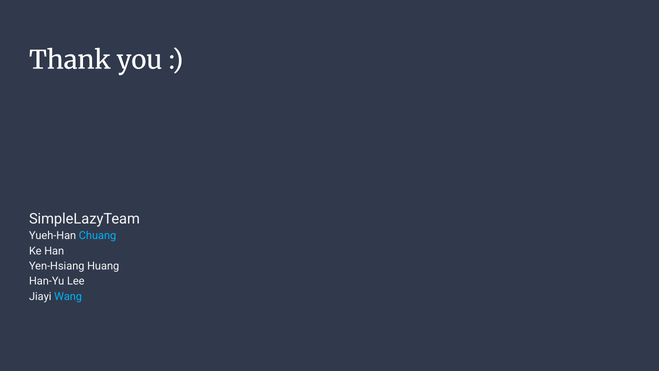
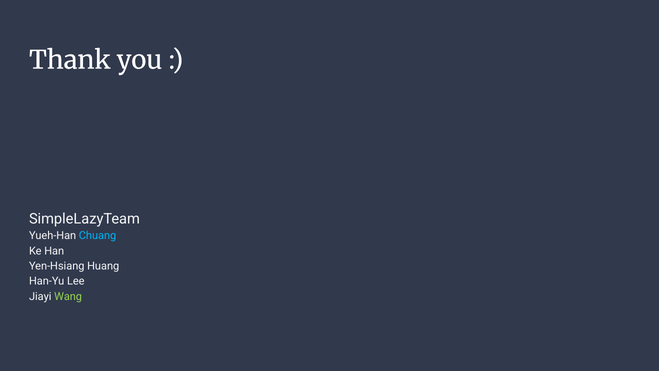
Wang colour: light blue -> light green (68, 296)
